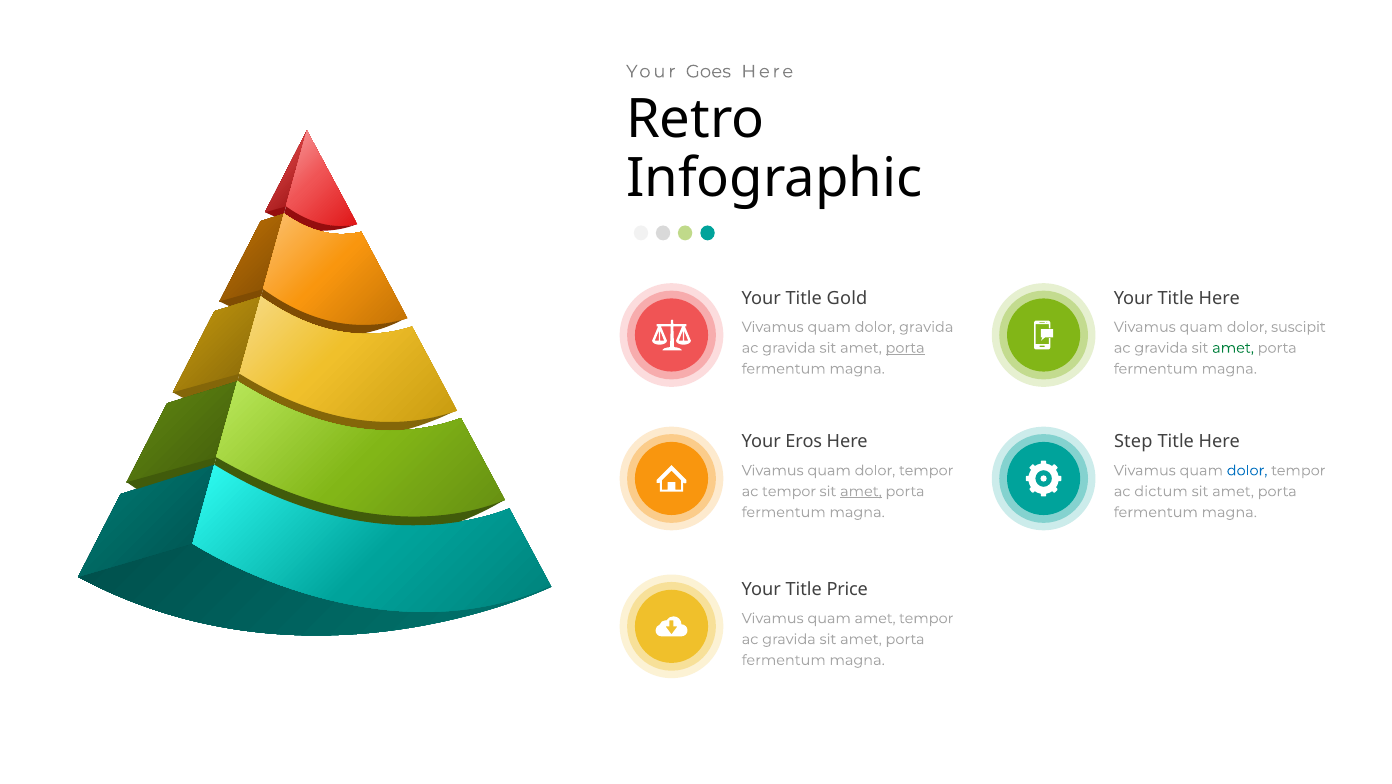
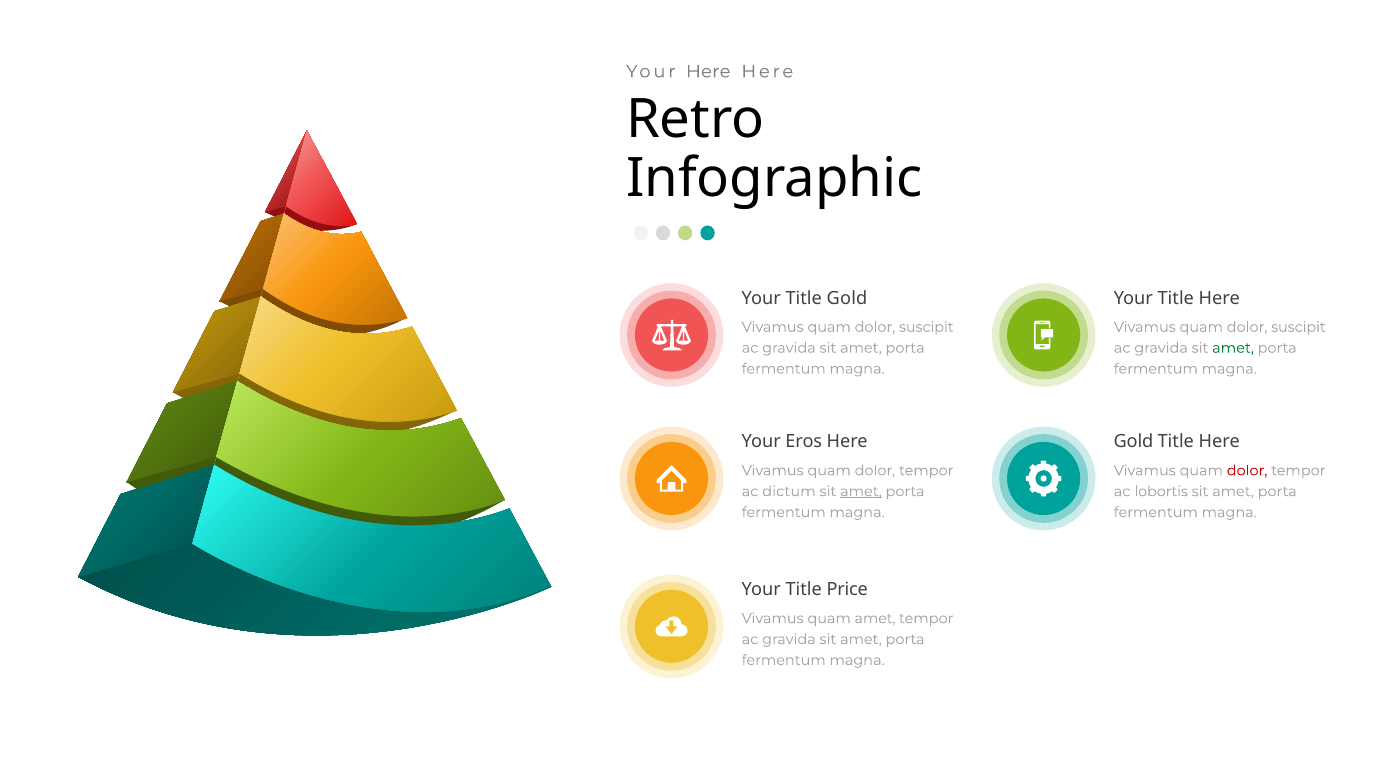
Your Goes: Goes -> Here (708, 72)
gravida: gravida -> suscipit (926, 327)
porta underline: present -> none (905, 348)
Step: Step -> Gold (1133, 442)
dolor colour: blue -> red (1247, 471)
ac tempor: tempor -> dictum (789, 492)
dictum: dictum -> lobortis (1161, 492)
